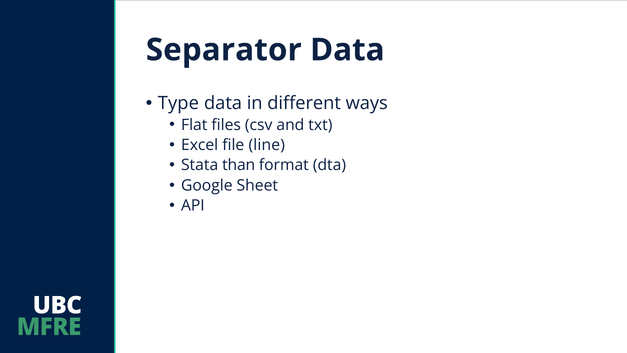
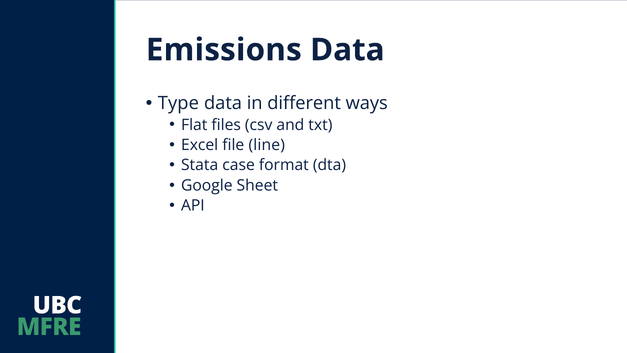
Separator: Separator -> Emissions (224, 50)
than: than -> case (239, 165)
